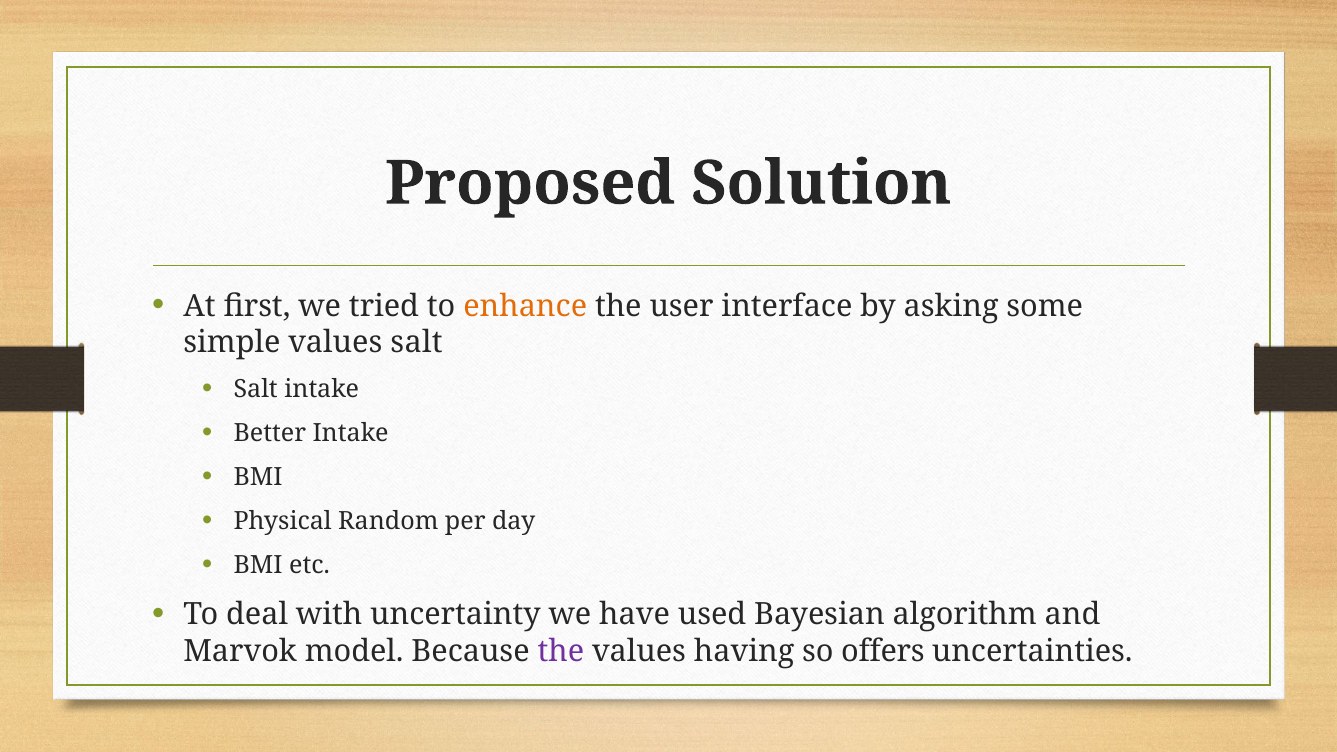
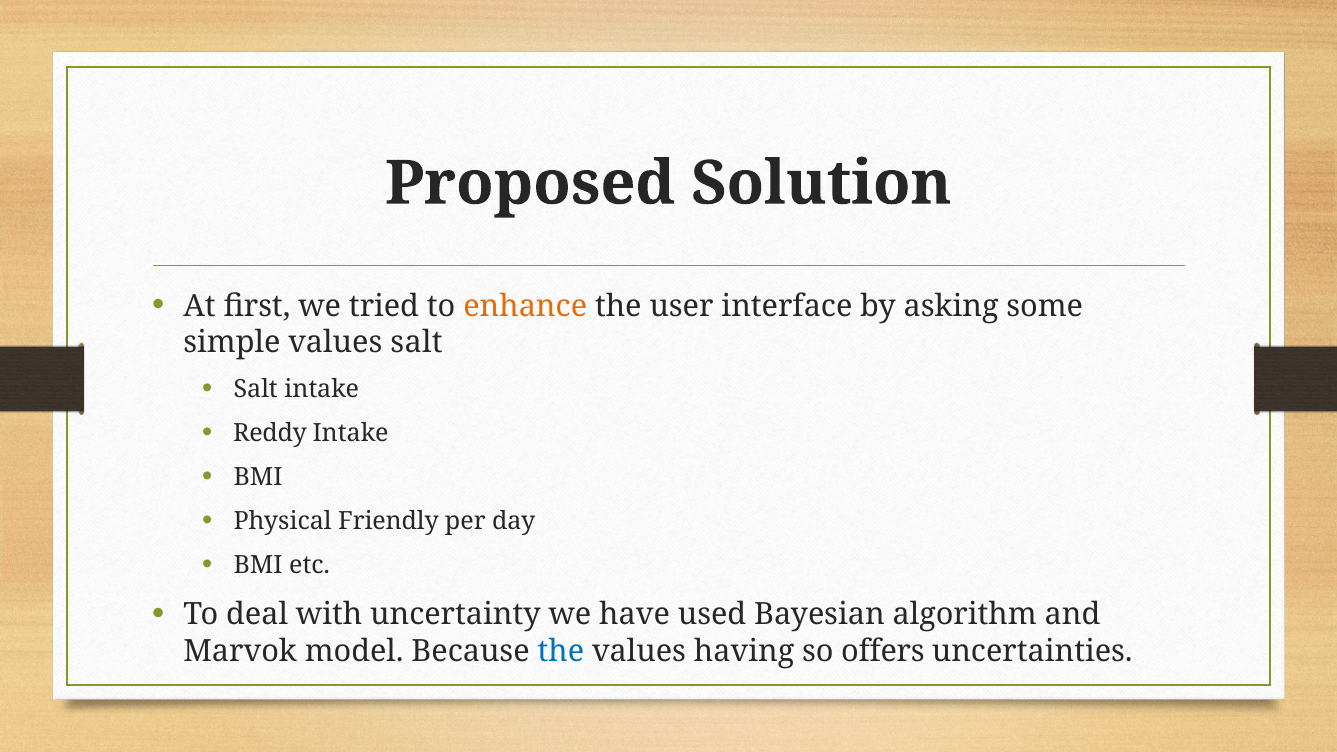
Better: Better -> Reddy (270, 434)
Random: Random -> Friendly (388, 522)
the colour: purple -> blue (561, 651)
